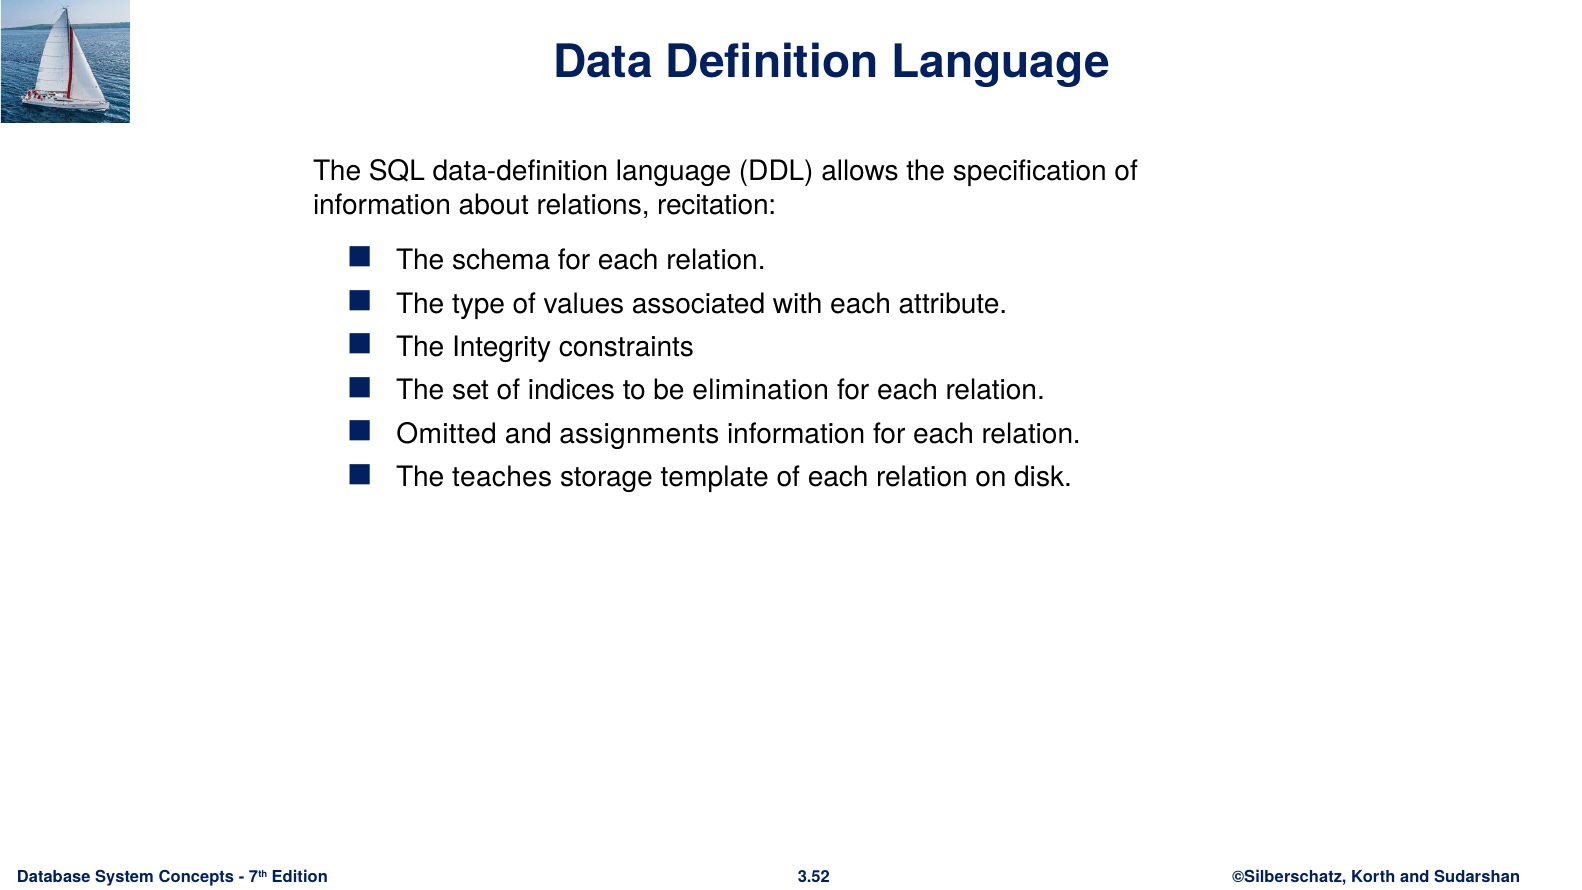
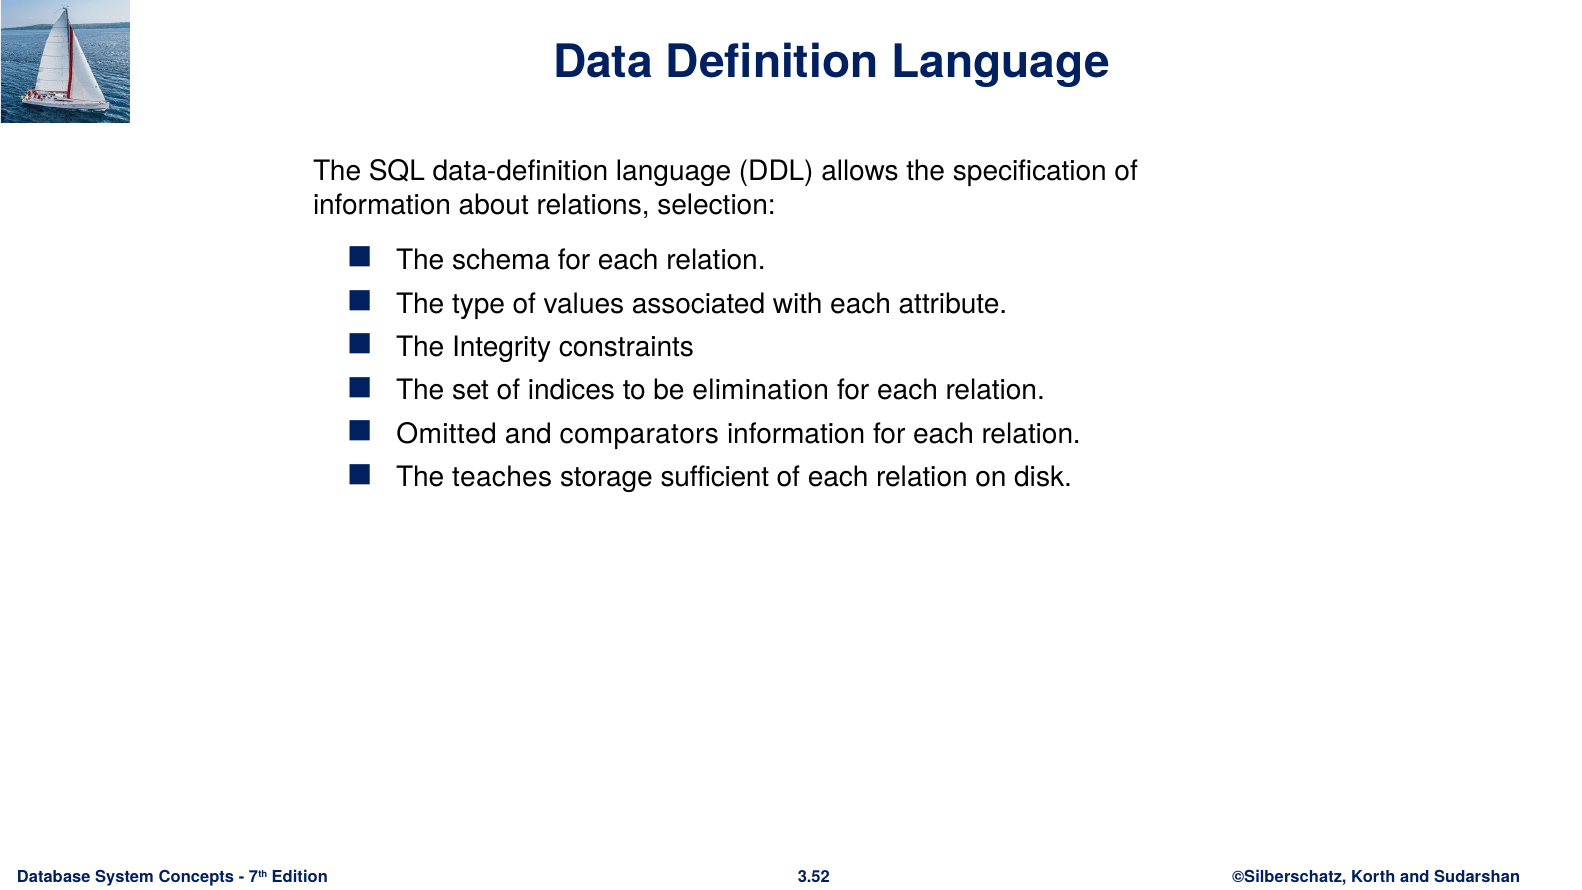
recitation: recitation -> selection (717, 205)
assignments: assignments -> comparators (639, 434)
template: template -> sufficient (715, 477)
